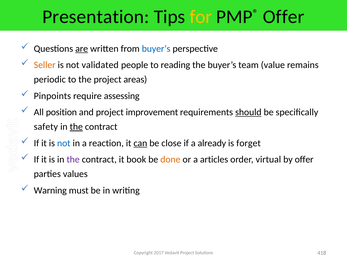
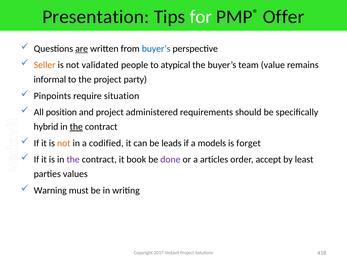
for colour: yellow -> white (201, 17)
reading: reading -> atypical (176, 65)
periodic: periodic -> informal (50, 80)
areas: areas -> party (135, 80)
assessing: assessing -> situation (122, 96)
improvement: improvement -> administered (152, 112)
should underline: present -> none (248, 112)
safety: safety -> hybrid (46, 127)
not colour: blue -> orange (64, 143)
reaction: reaction -> codified (106, 143)
can underline: present -> none (140, 143)
close: close -> leads (171, 143)
already: already -> models (212, 143)
done colour: orange -> purple (170, 160)
virtual: virtual -> accept (268, 160)
by offer: offer -> least (304, 160)
